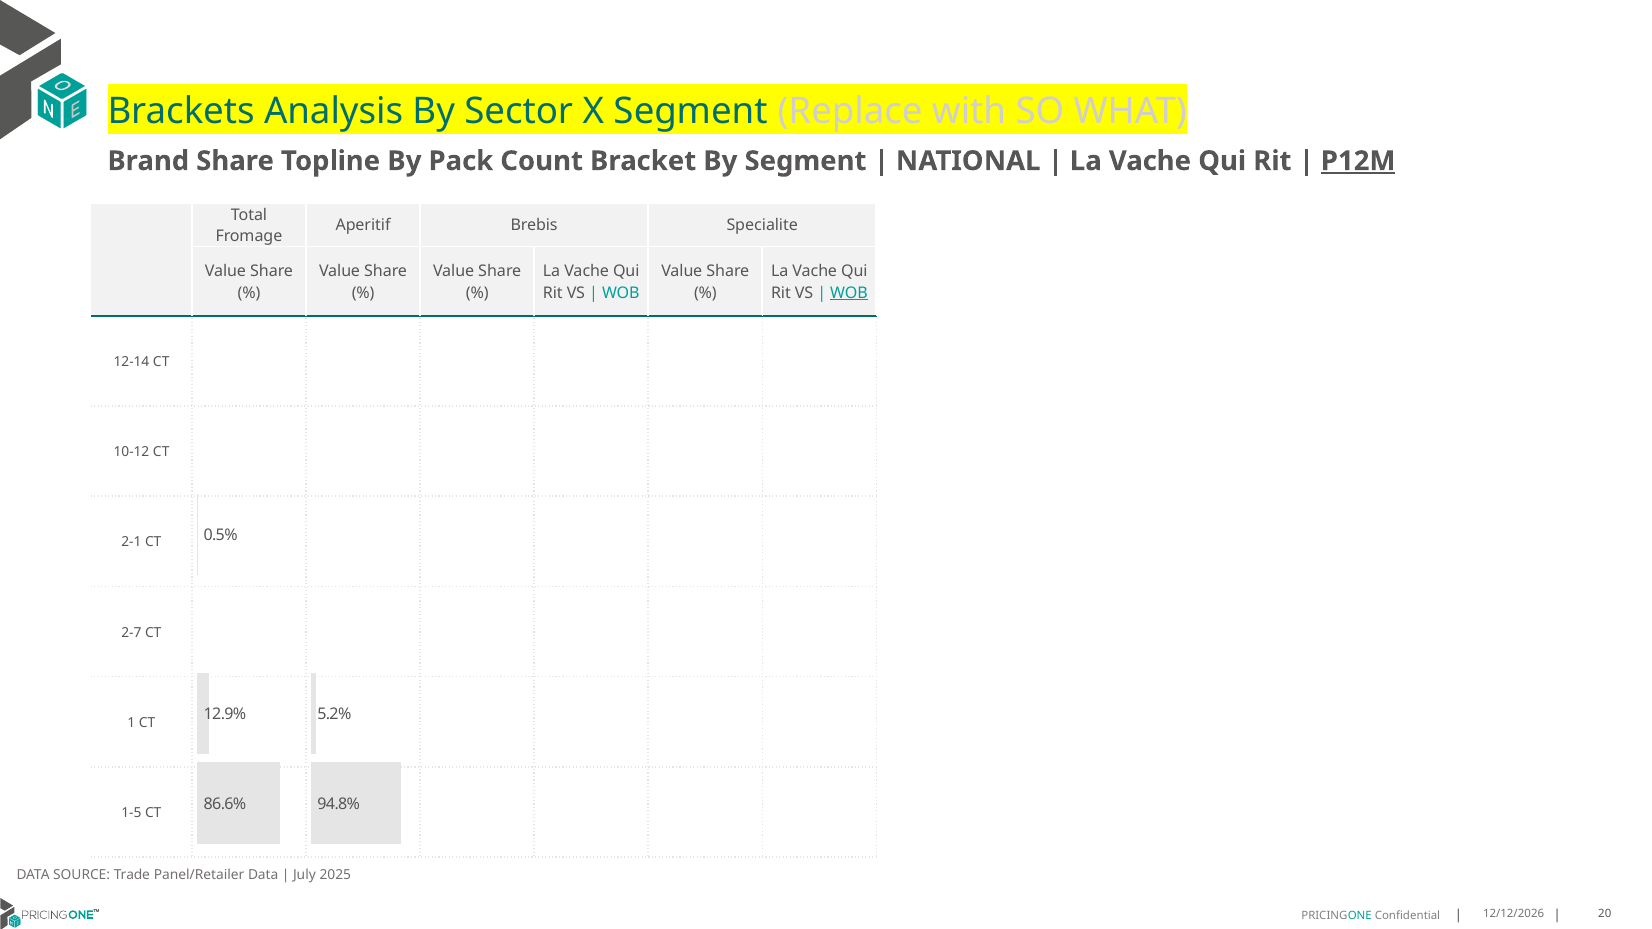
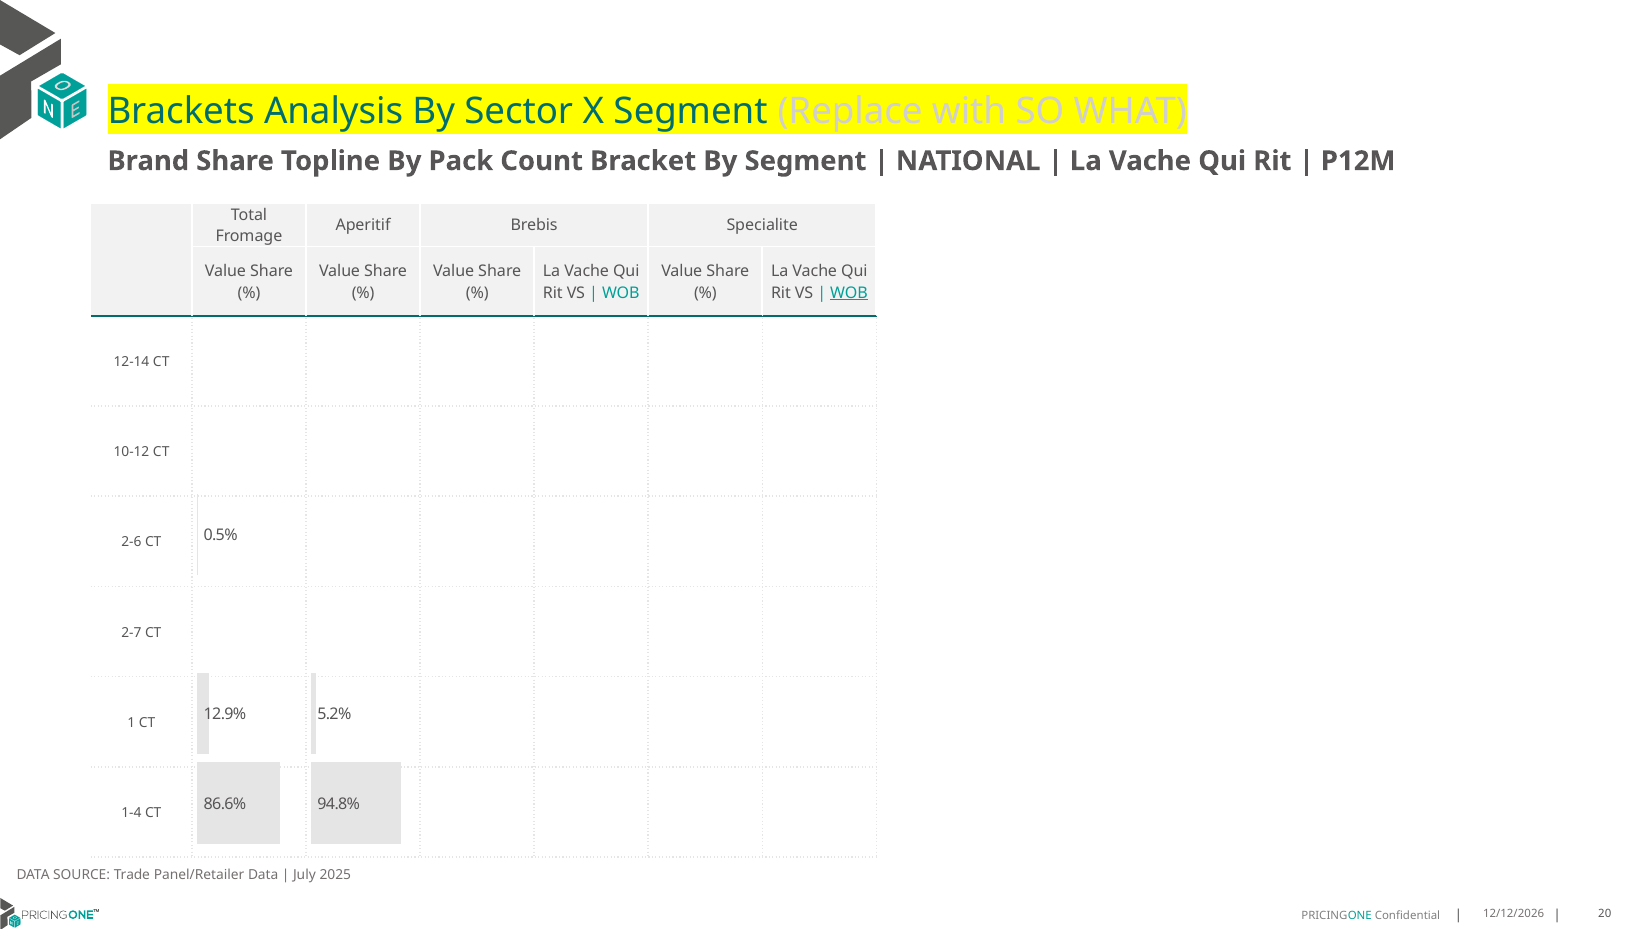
P12M underline: present -> none (1358, 161)
2-1: 2-1 -> 2-6 (131, 543)
1-5: 1-5 -> 1-4 (131, 813)
